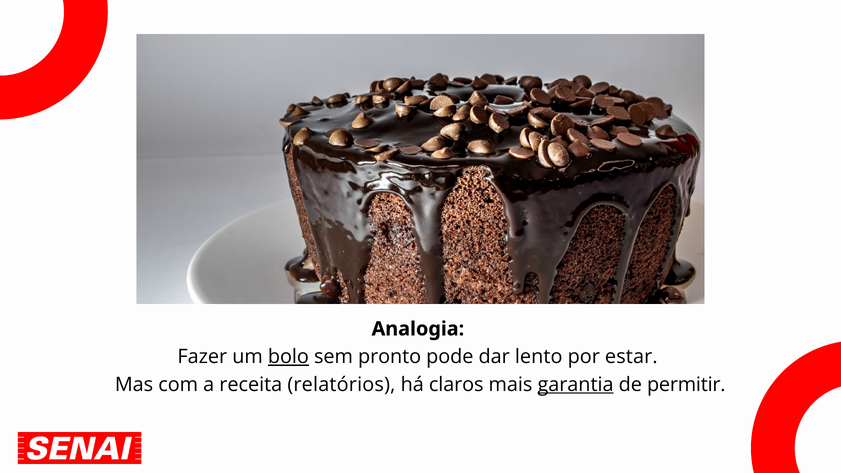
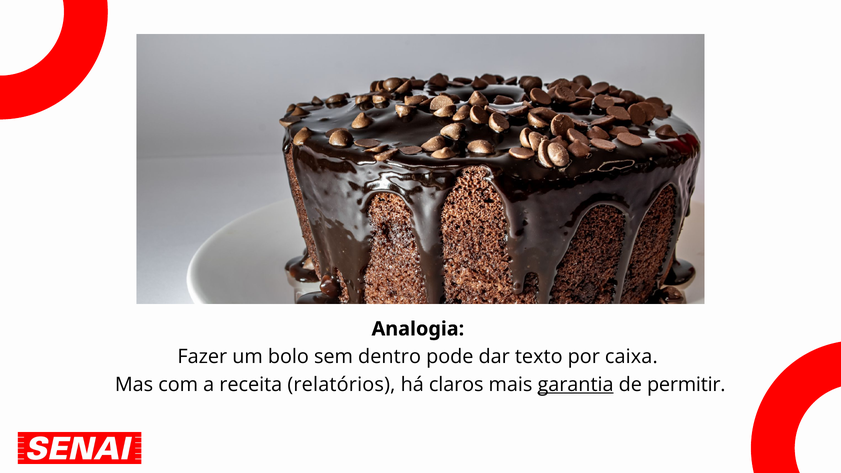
bolo underline: present -> none (288, 357)
pronto: pronto -> dentro (390, 357)
lento: lento -> texto (539, 357)
estar: estar -> caixa (631, 357)
